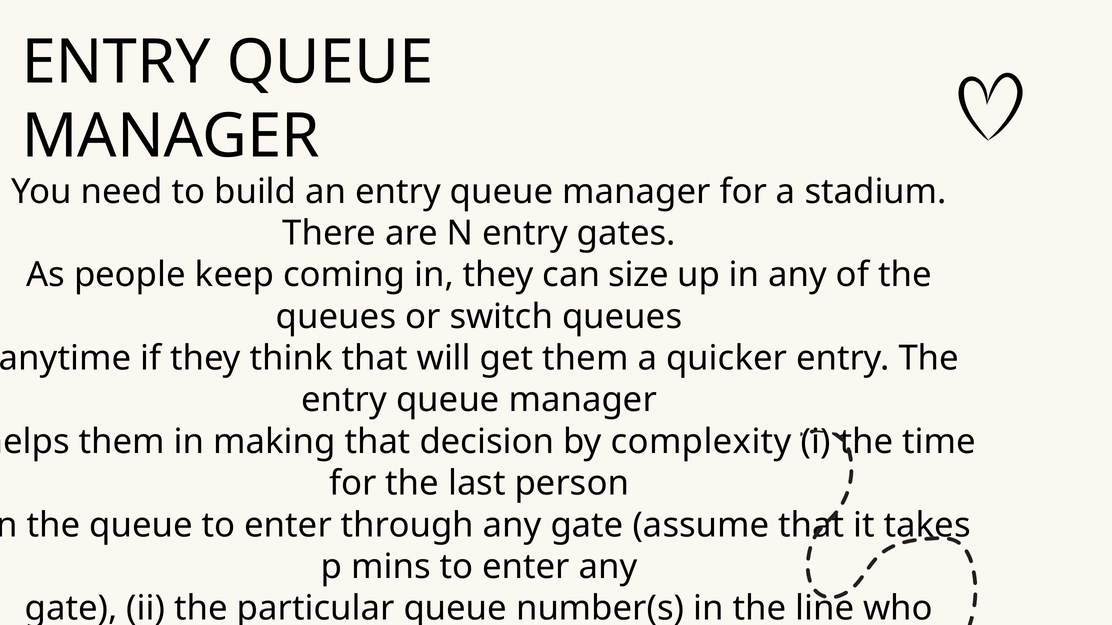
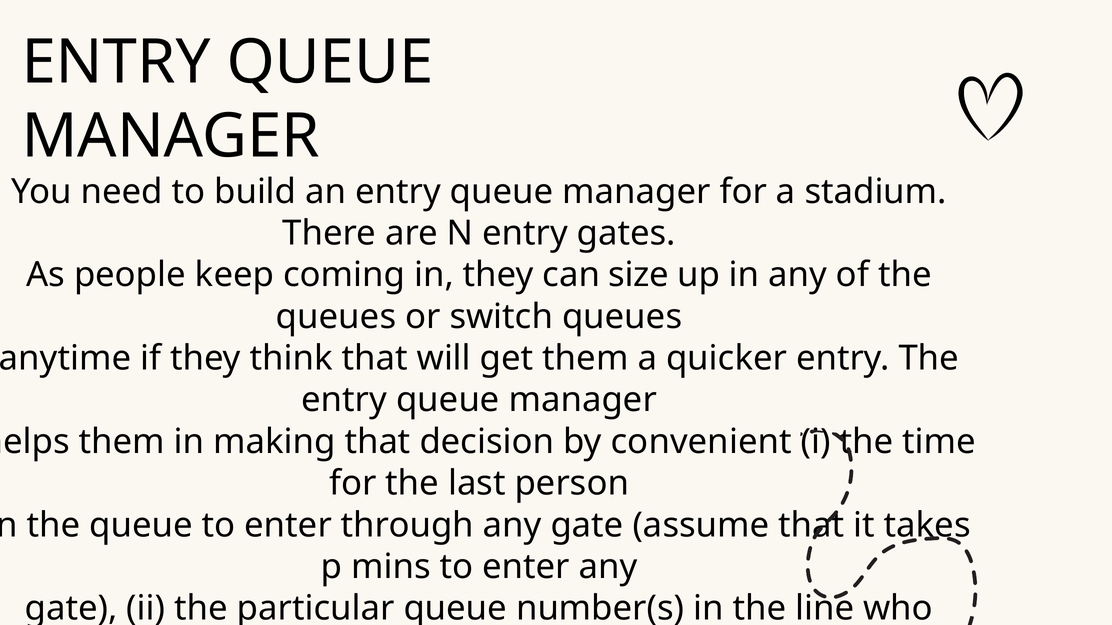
complexity: complexity -> convenient (701, 442)
